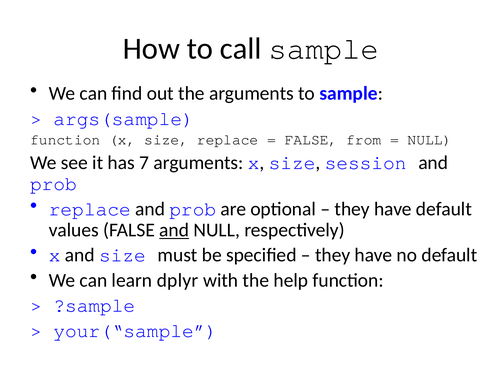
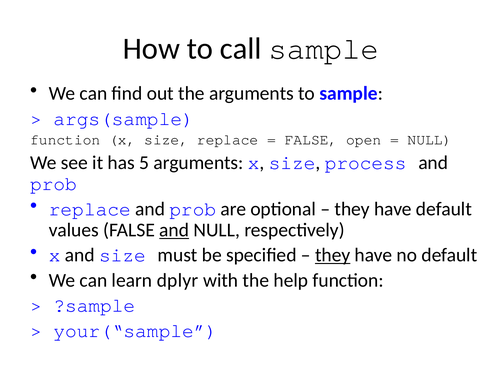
from: from -> open (364, 139)
7: 7 -> 5 (144, 162)
session: session -> process (366, 162)
they underline: none -> present (333, 255)
